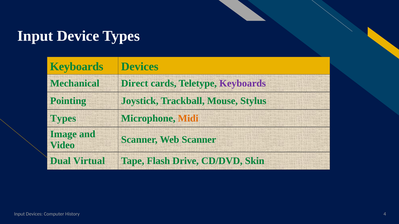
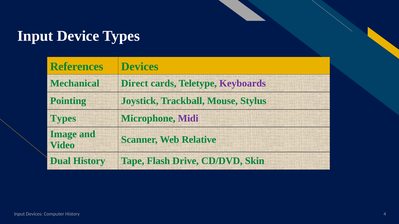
Keyboards: Keyboards -> References (77, 67)
Midi colour: orange -> purple (188, 119)
Web Scanner: Scanner -> Relative (199, 140)
Dual Virtual: Virtual -> History (89, 161)
